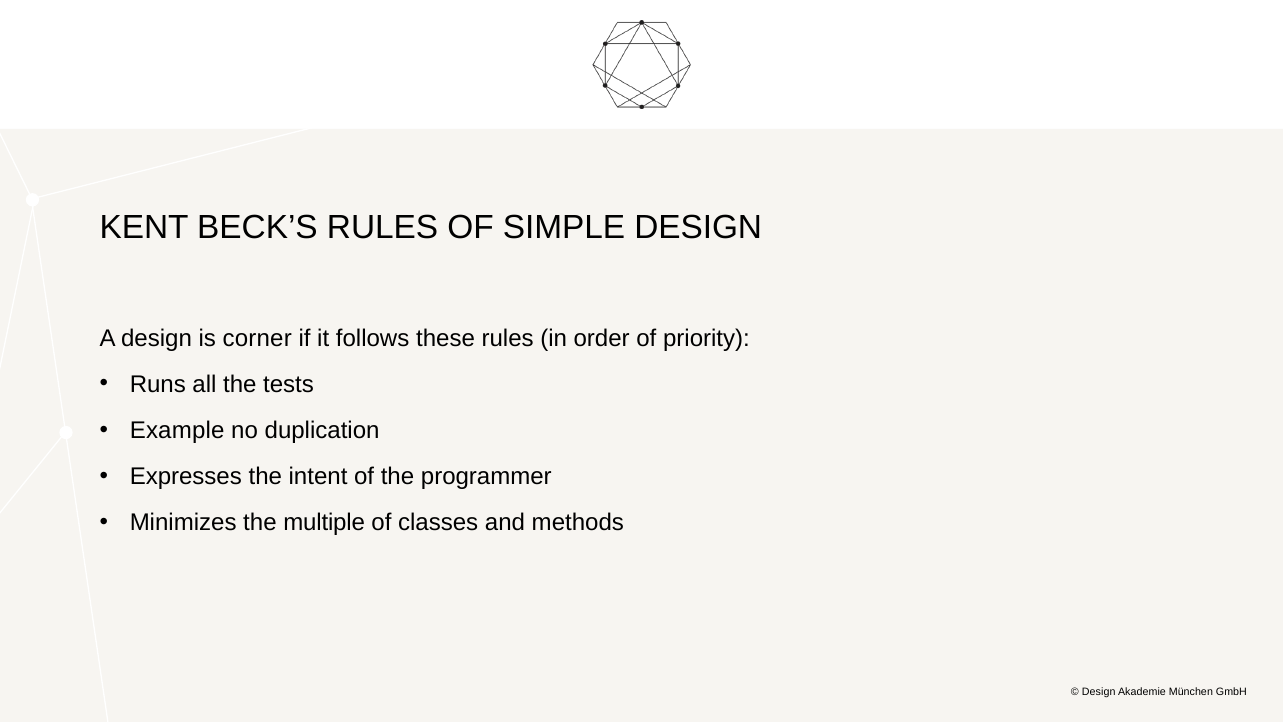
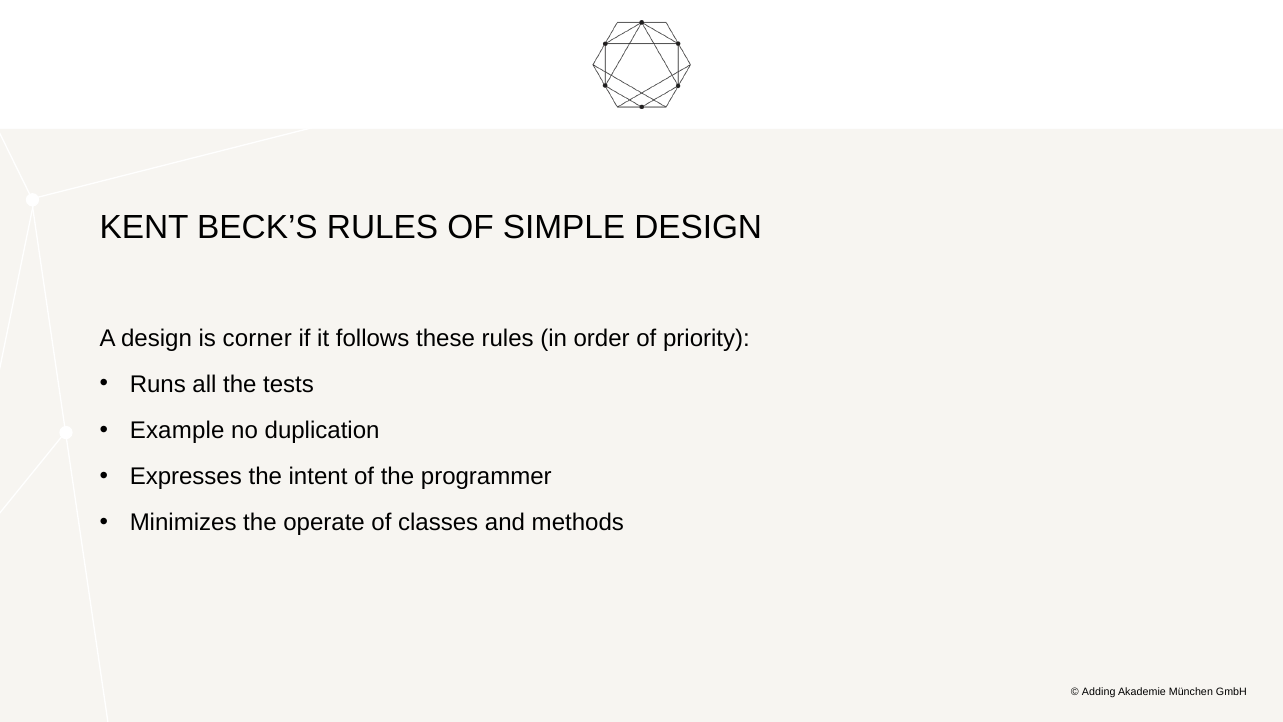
multiple: multiple -> operate (324, 522)
Design: Design -> Adding (1099, 692)
